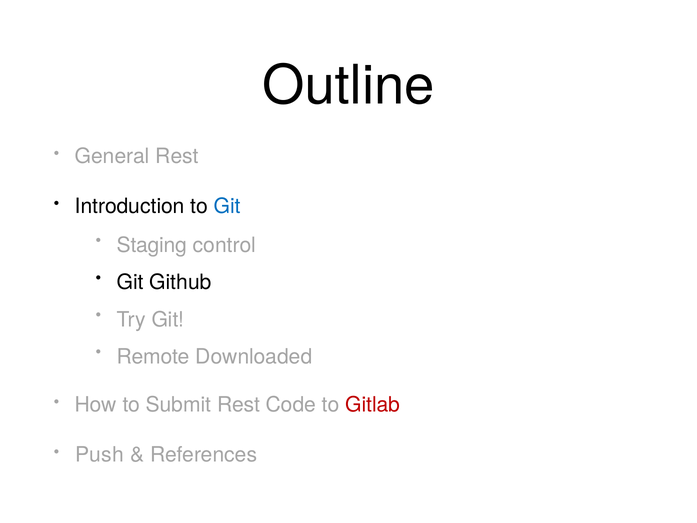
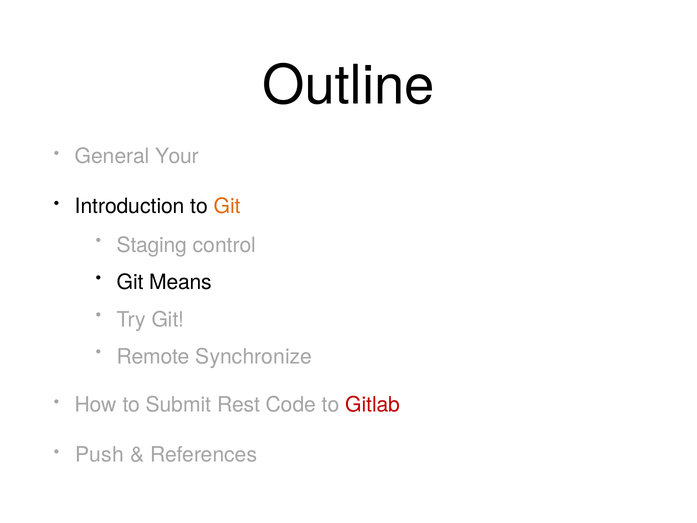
General Rest: Rest -> Your (177, 156)
Git colour: blue -> orange (227, 206)
Github: Github -> Means (181, 282)
Downloaded: Downloaded -> Synchronize (254, 357)
